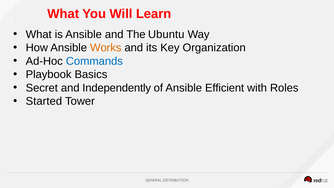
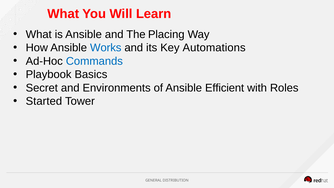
Ubuntu: Ubuntu -> Placing (166, 34)
Works colour: orange -> blue (106, 48)
Organization: Organization -> Automations (214, 48)
Independently: Independently -> Environments (117, 88)
